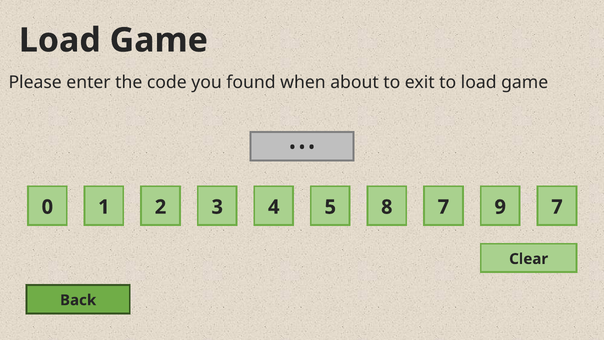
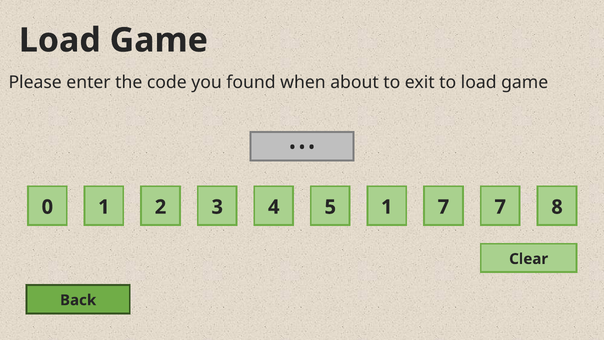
1 8: 8 -> 1 (387, 207)
7 9: 9 -> 7 (500, 207)
0 7: 7 -> 8 (557, 207)
